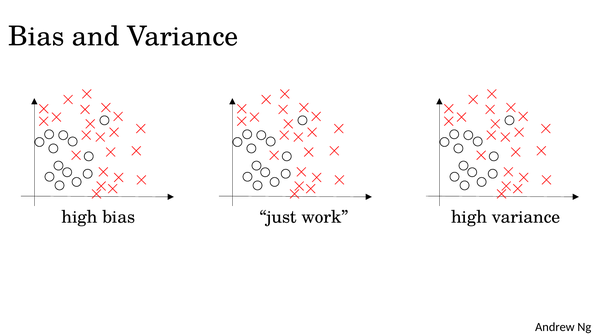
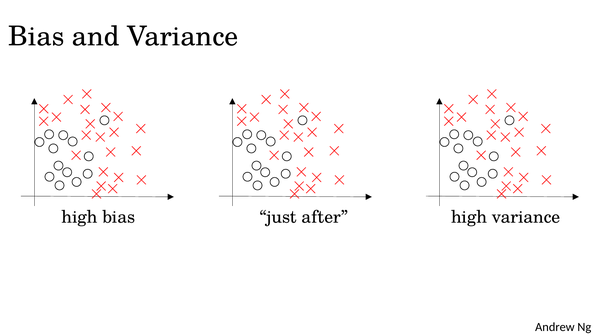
work: work -> after (325, 217)
